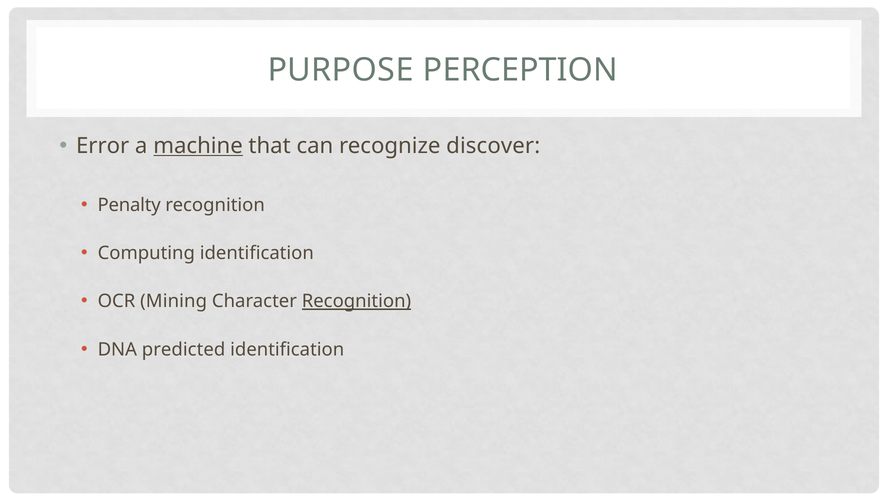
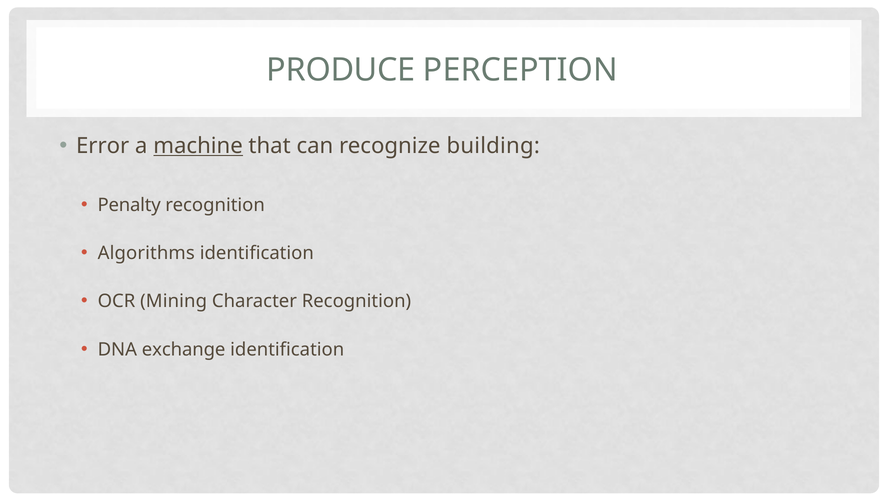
PURPOSE: PURPOSE -> PRODUCE (341, 70)
discover: discover -> building (493, 146)
Computing: Computing -> Algorithms (146, 253)
Recognition underline: present -> none (356, 301)
predicted: predicted -> exchange (184, 349)
